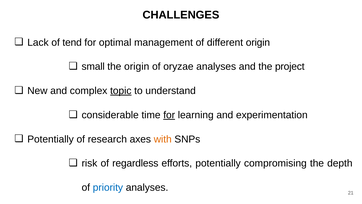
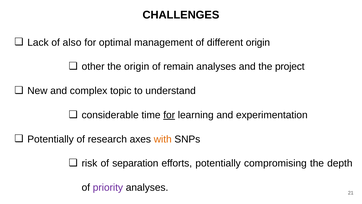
tend: tend -> also (72, 42)
small: small -> other (93, 67)
oryzae: oryzae -> remain (178, 67)
topic underline: present -> none (121, 91)
regardless: regardless -> separation (135, 163)
priority colour: blue -> purple (108, 187)
